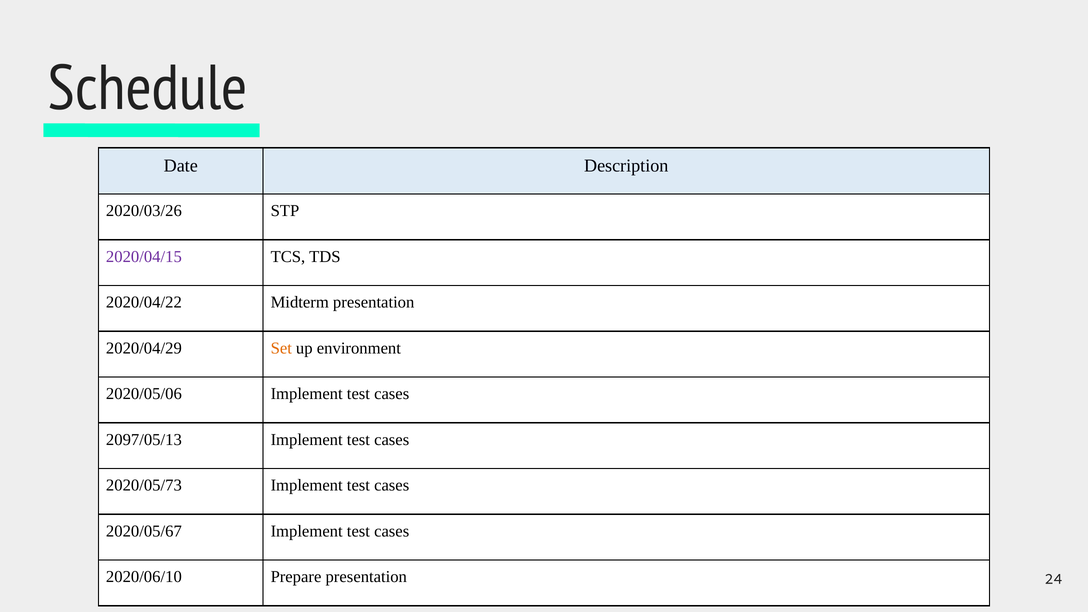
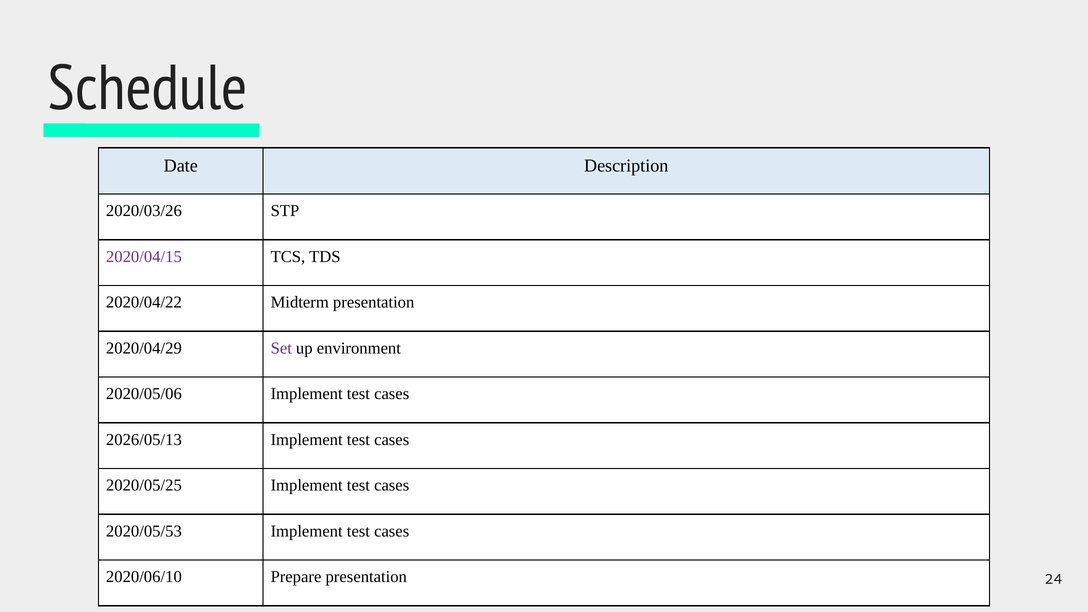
Set colour: orange -> purple (281, 348)
2097/05/13: 2097/05/13 -> 2026/05/13 (144, 440)
2020/05/73: 2020/05/73 -> 2020/05/25 (144, 485)
2020/05/67: 2020/05/67 -> 2020/05/53 (144, 531)
